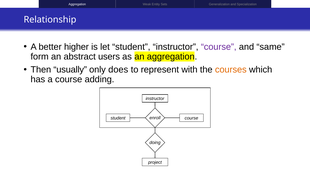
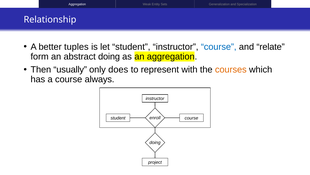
higher: higher -> tuples (76, 47)
course colour: purple -> blue (219, 47)
same: same -> relate (271, 47)
abstract users: users -> doing (109, 56)
adding: adding -> always (100, 79)
